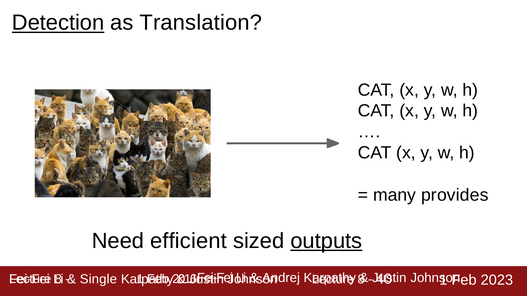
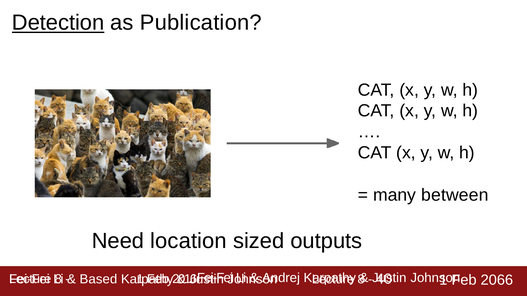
Translation: Translation -> Publication (201, 23)
provides: provides -> between (455, 195)
efficient: efficient -> location (189, 241)
outputs underline: present -> none (326, 241)
Single: Single -> Based (98, 280)
2023: 2023 -> 2066 (497, 280)
